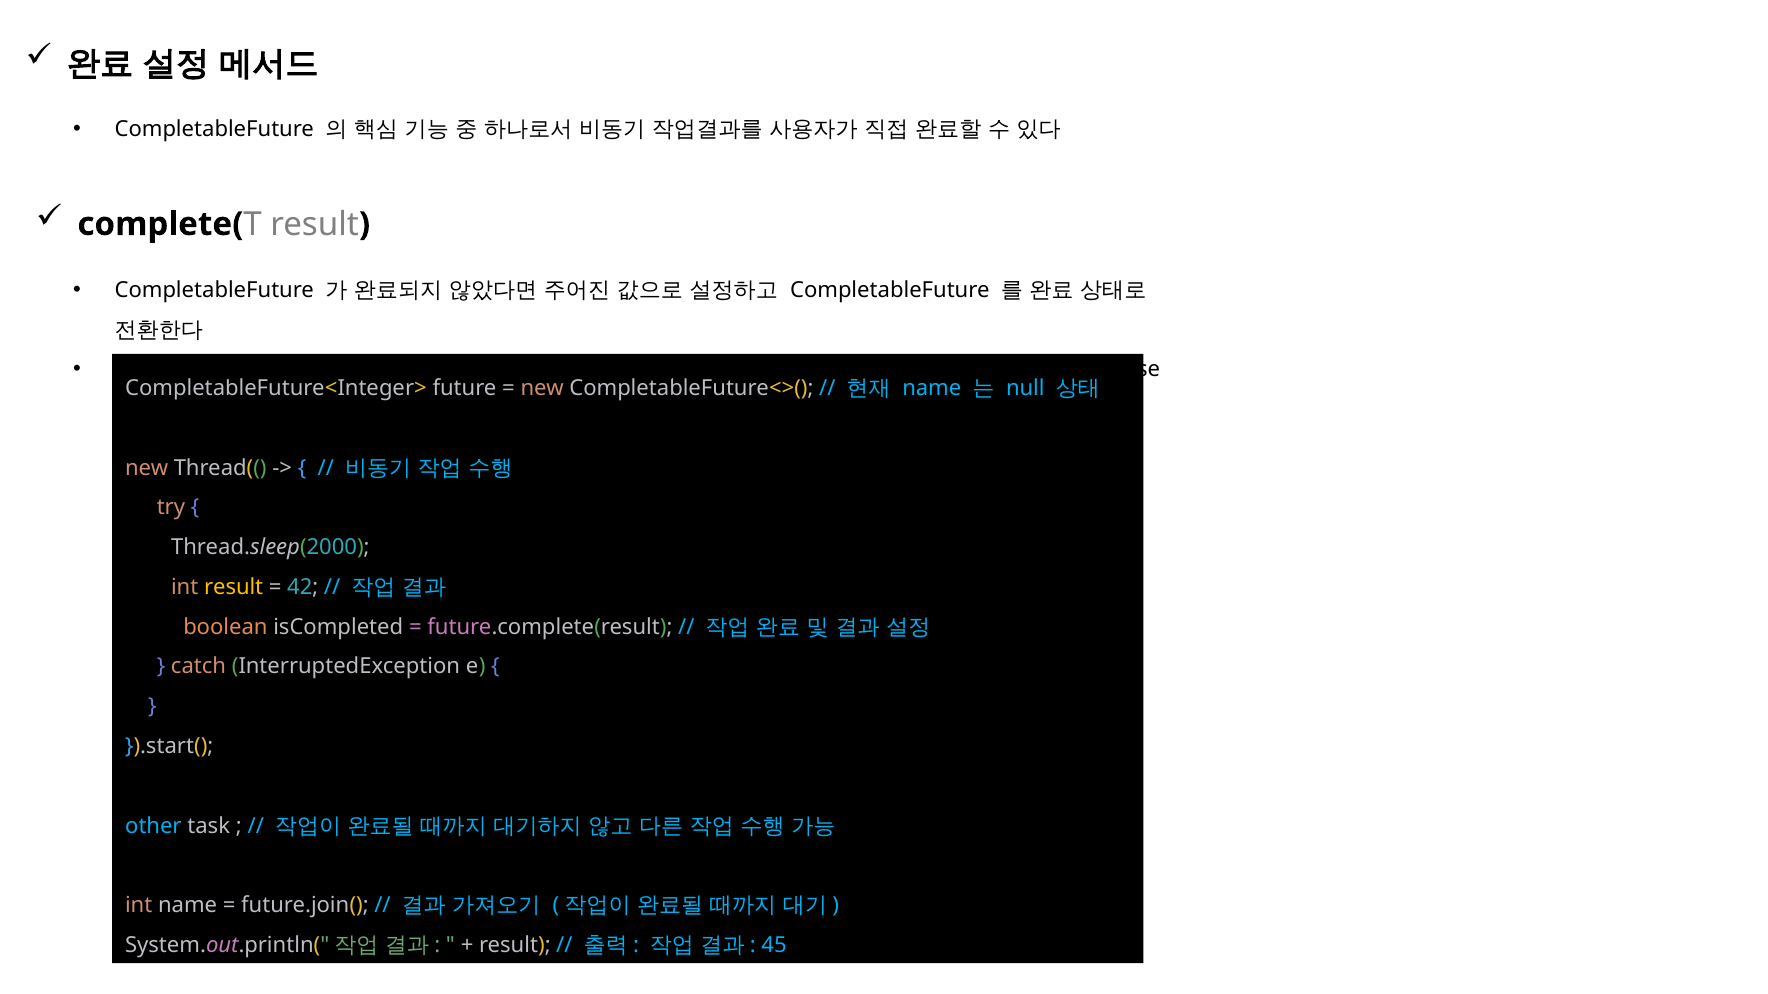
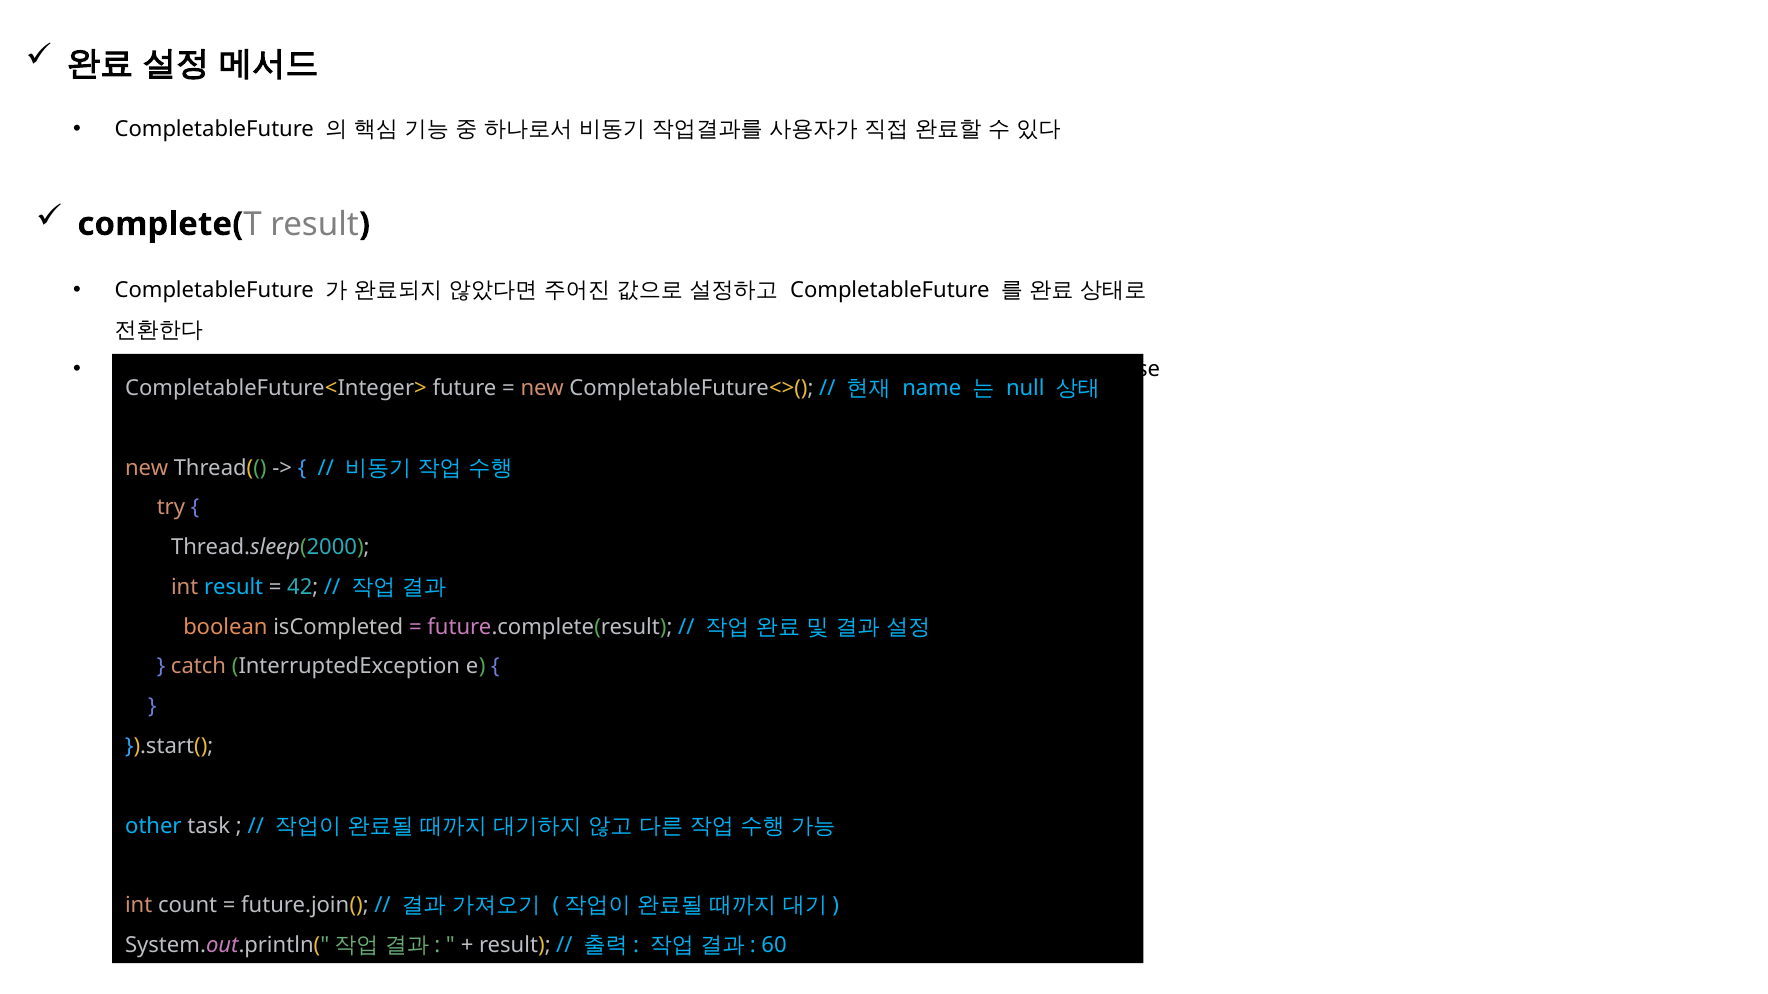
result colour: yellow -> light blue (234, 587)
int name: name -> count (188, 906)
45: 45 -> 60 (774, 945)
